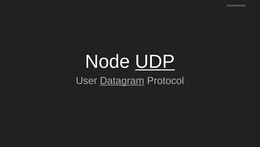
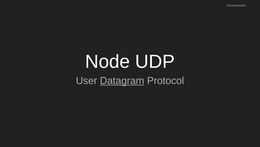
UDP underline: present -> none (155, 61)
